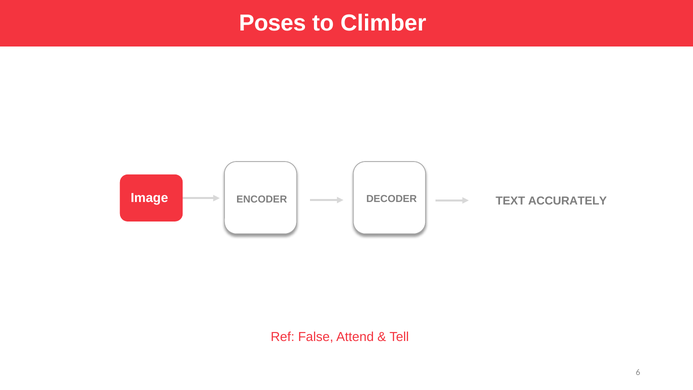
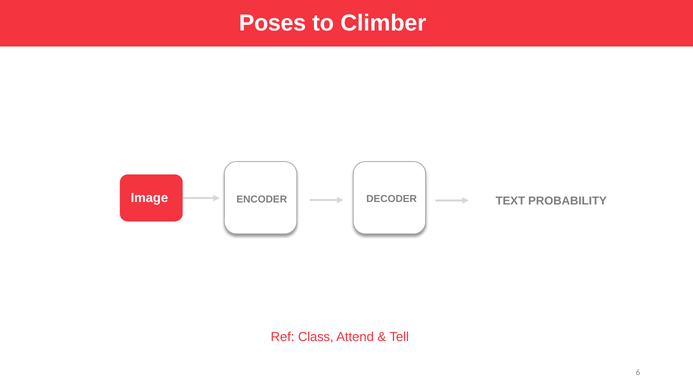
ACCURATELY: ACCURATELY -> PROBABILITY (568, 201)
False: False -> Class (316, 337)
